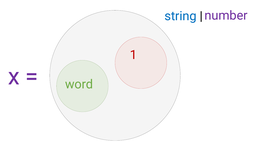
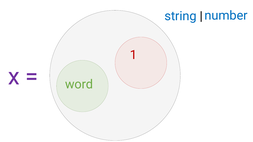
number colour: purple -> blue (226, 16)
